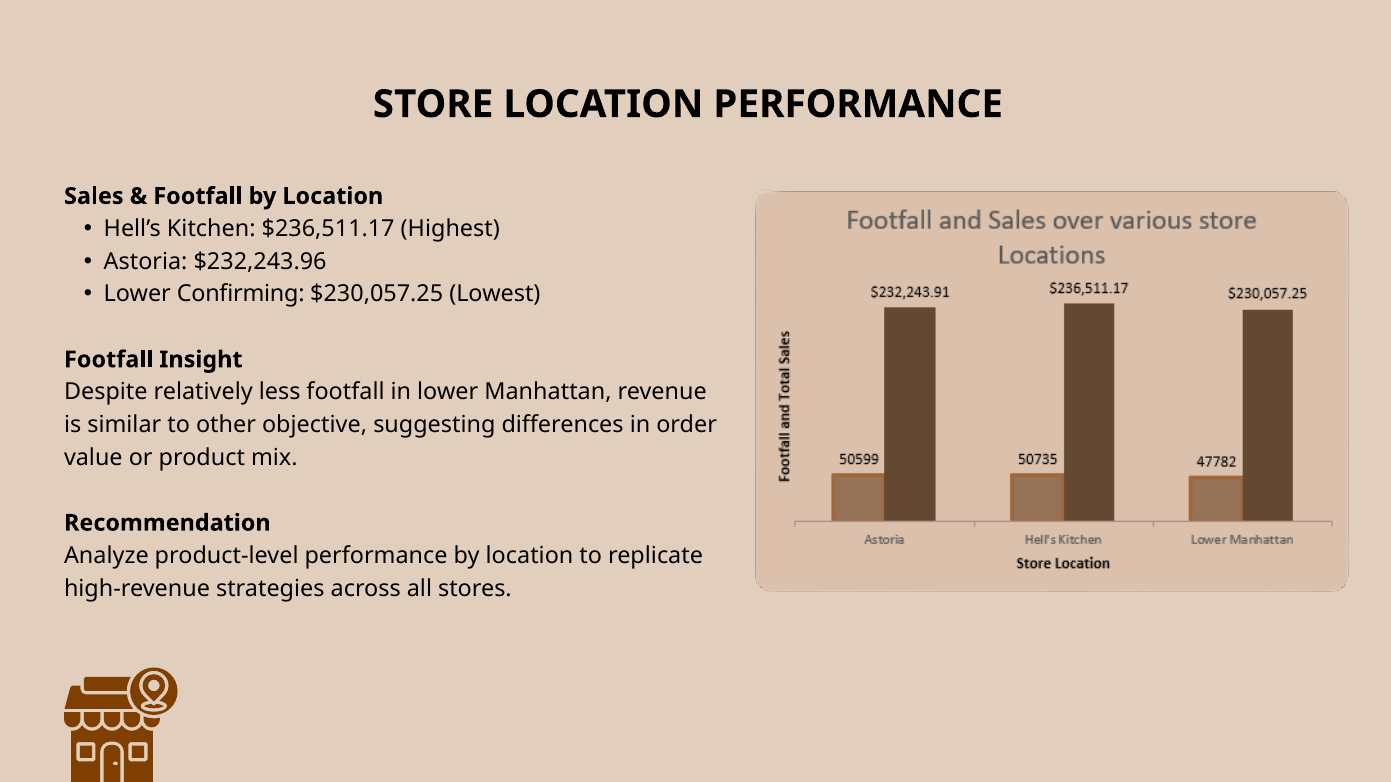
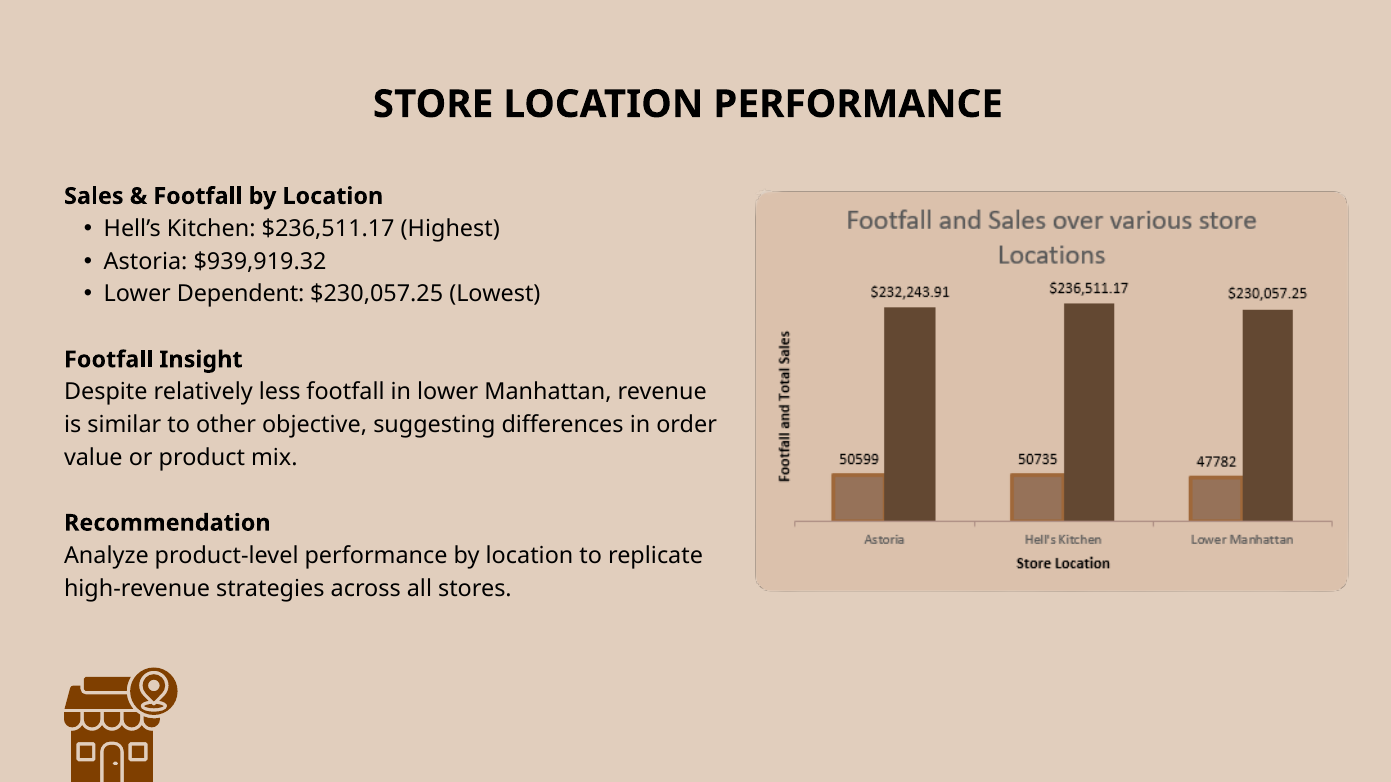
$232,243.96: $232,243.96 -> $939,919.32 (260, 262)
Confirming: Confirming -> Dependent (241, 294)
